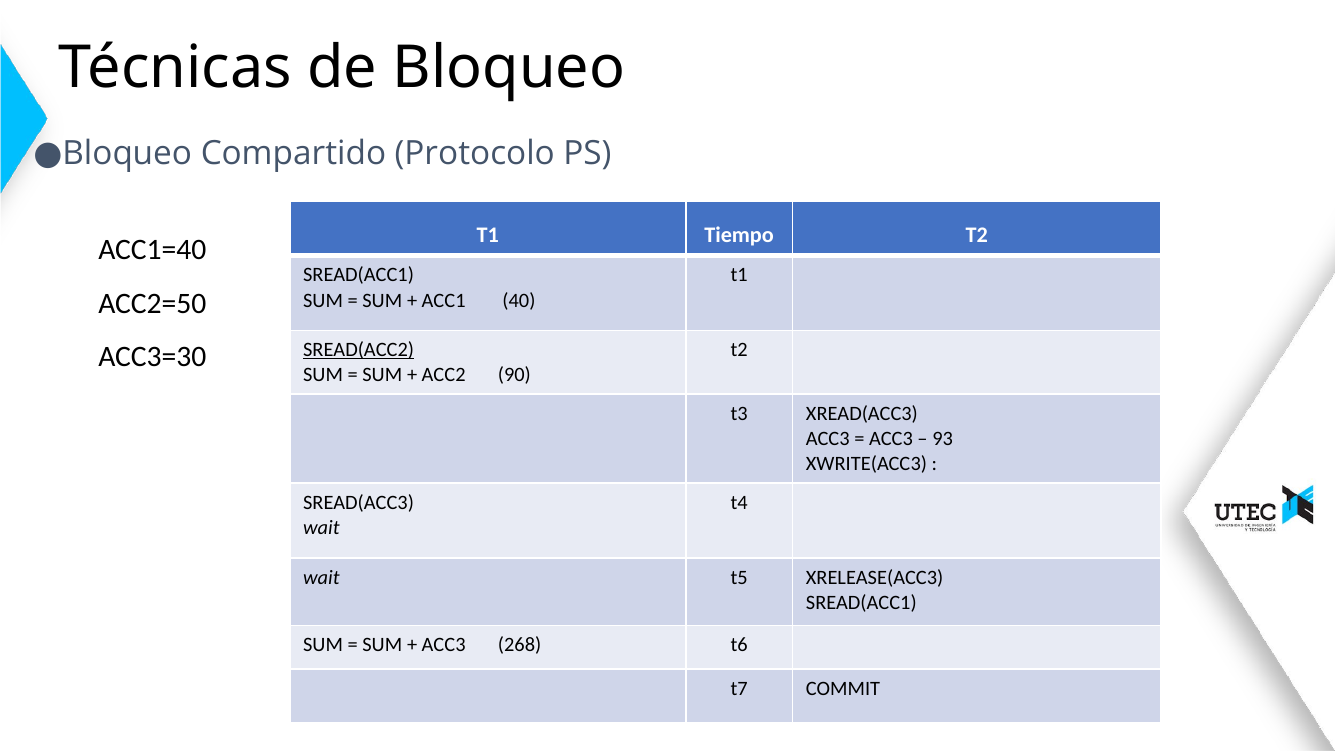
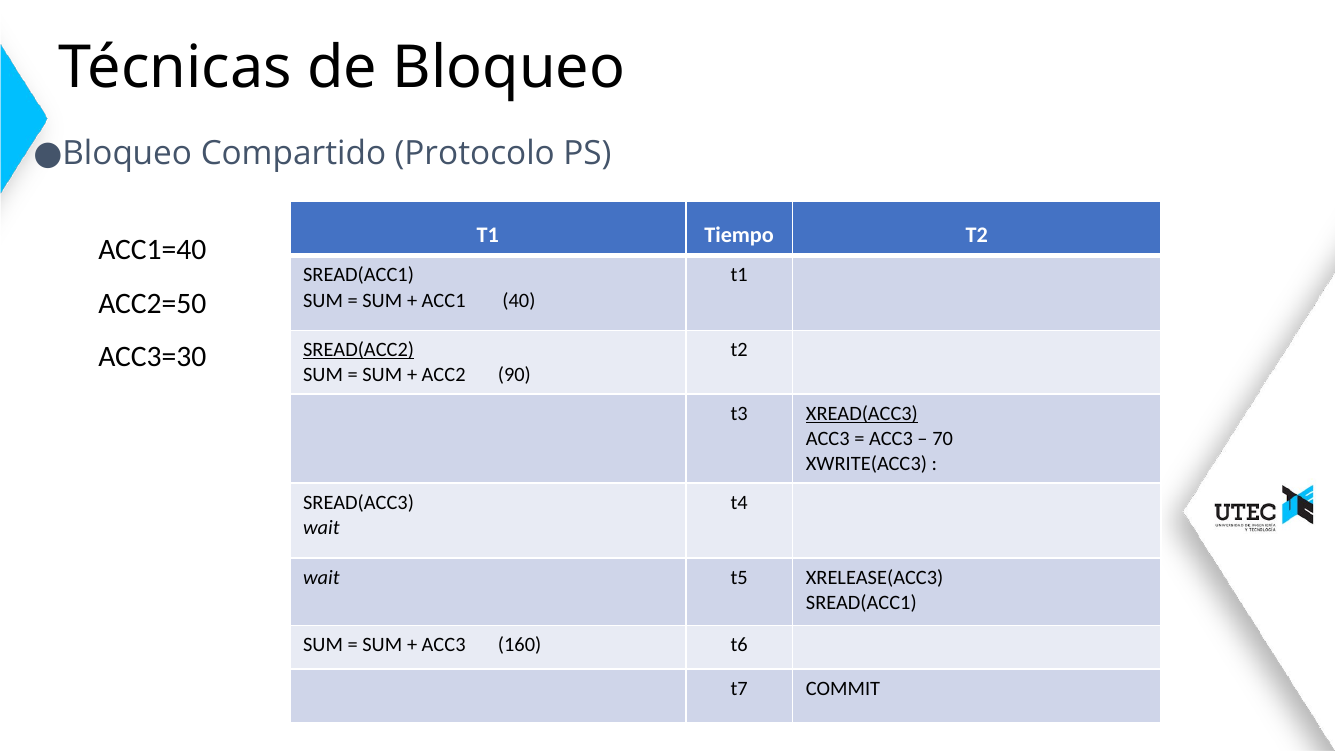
XREAD(ACC3 underline: none -> present (862, 414)
93: 93 -> 70 (943, 439)
268: 268 -> 160 (520, 645)
